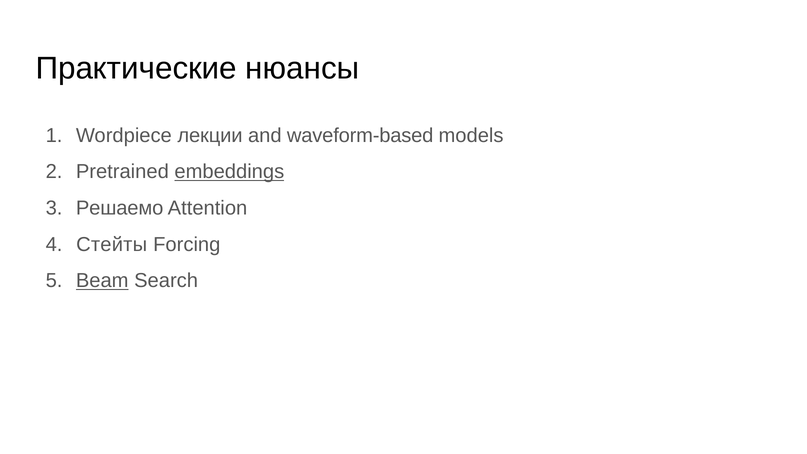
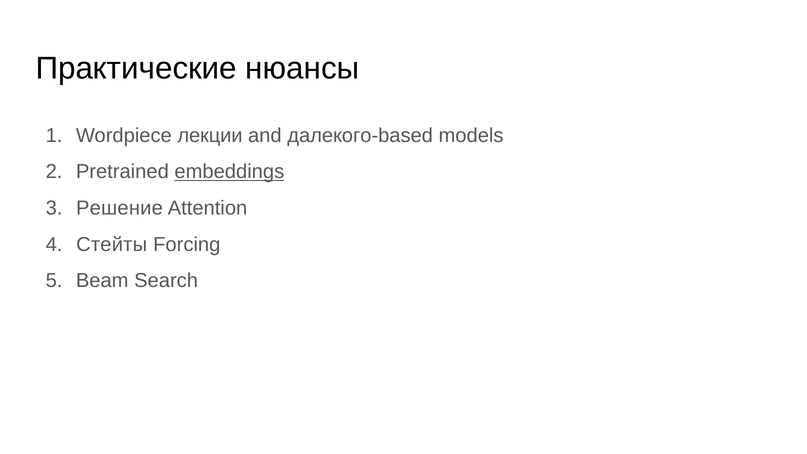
waveform-based: waveform-based -> далекого-based (360, 135)
Решаемо: Решаемо -> Решение (119, 208)
Beam underline: present -> none (102, 281)
